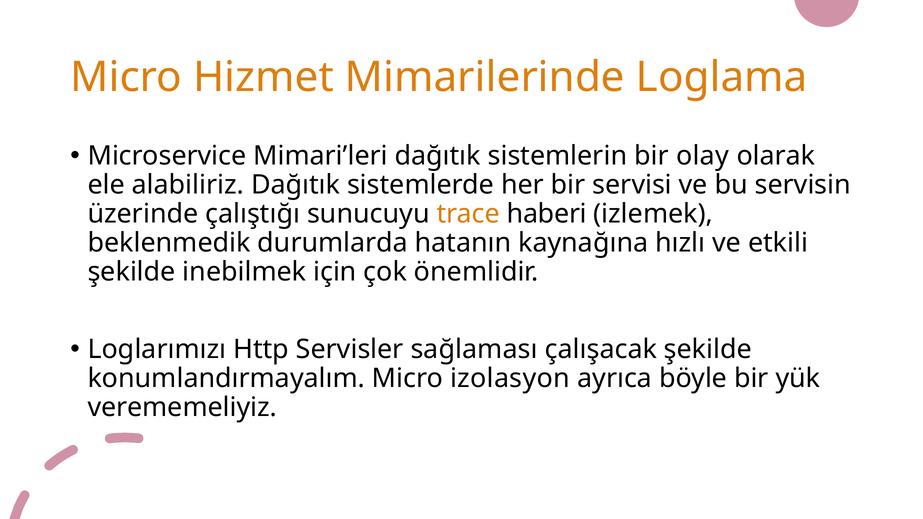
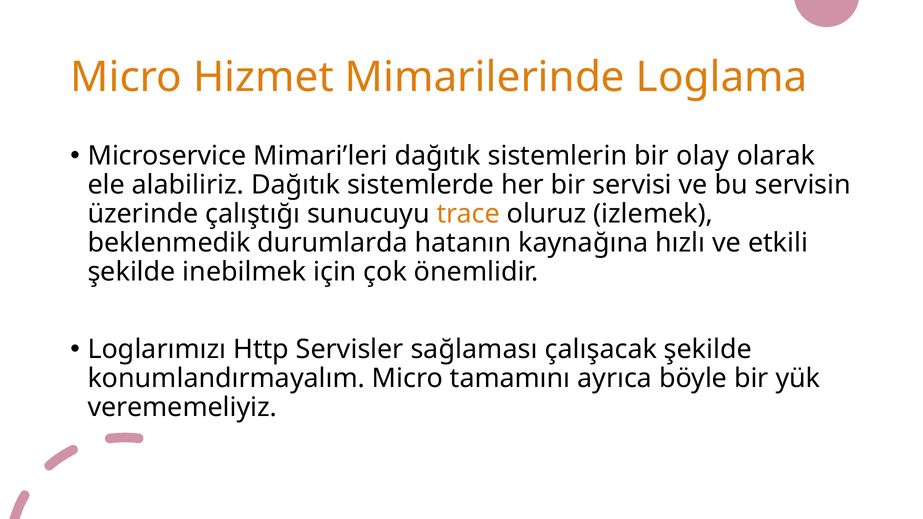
haberi: haberi -> oluruz (547, 214)
izolasyon: izolasyon -> tamamını (510, 378)
